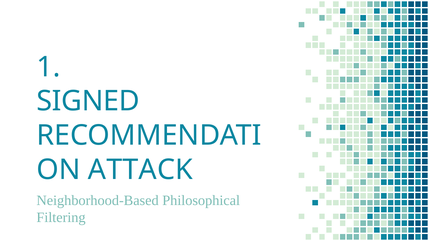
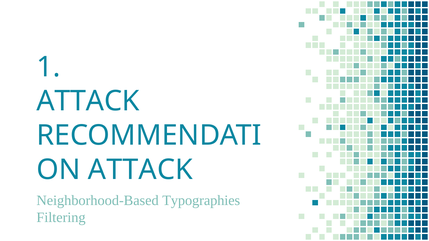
SIGNED: SIGNED -> ATTACK (88, 101)
Philosophical: Philosophical -> Typographies (201, 201)
